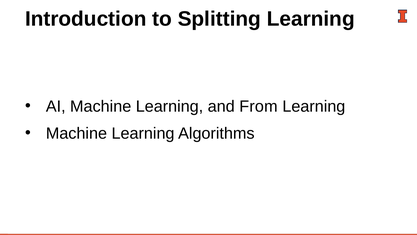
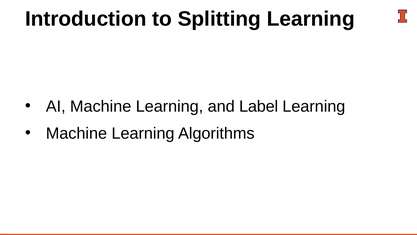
From: From -> Label (259, 106)
